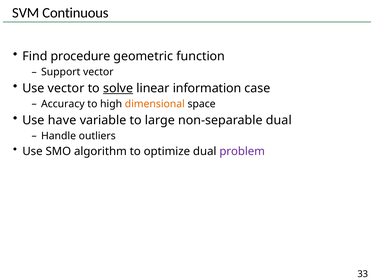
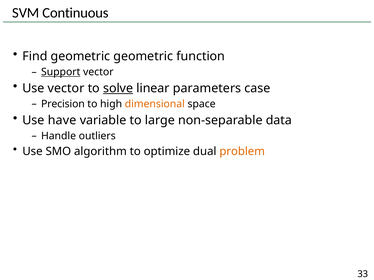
Find procedure: procedure -> geometric (80, 56)
Support underline: none -> present (61, 72)
information: information -> parameters (207, 88)
Accuracy: Accuracy -> Precision (63, 104)
non-separable dual: dual -> data (279, 120)
problem colour: purple -> orange (242, 152)
